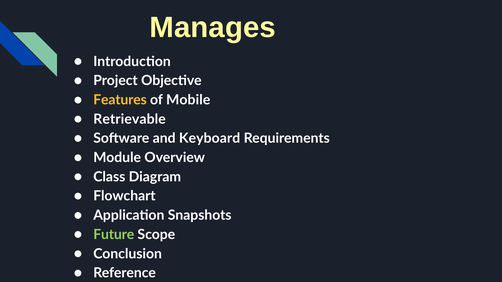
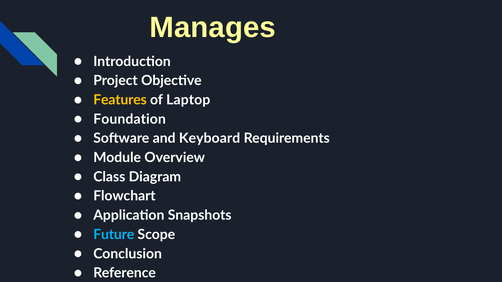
Mobile: Mobile -> Laptop (188, 100)
Retrievable: Retrievable -> Foundation (130, 119)
Future colour: light green -> light blue (114, 235)
